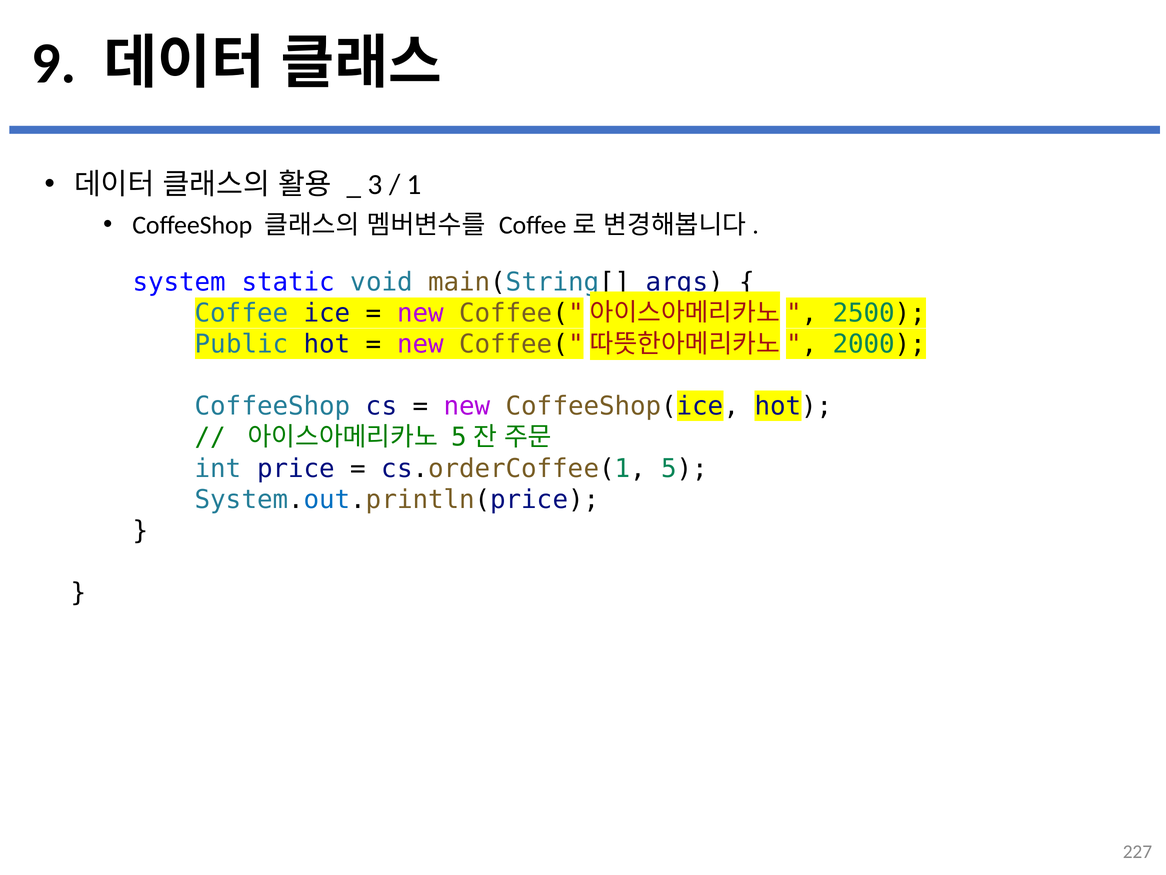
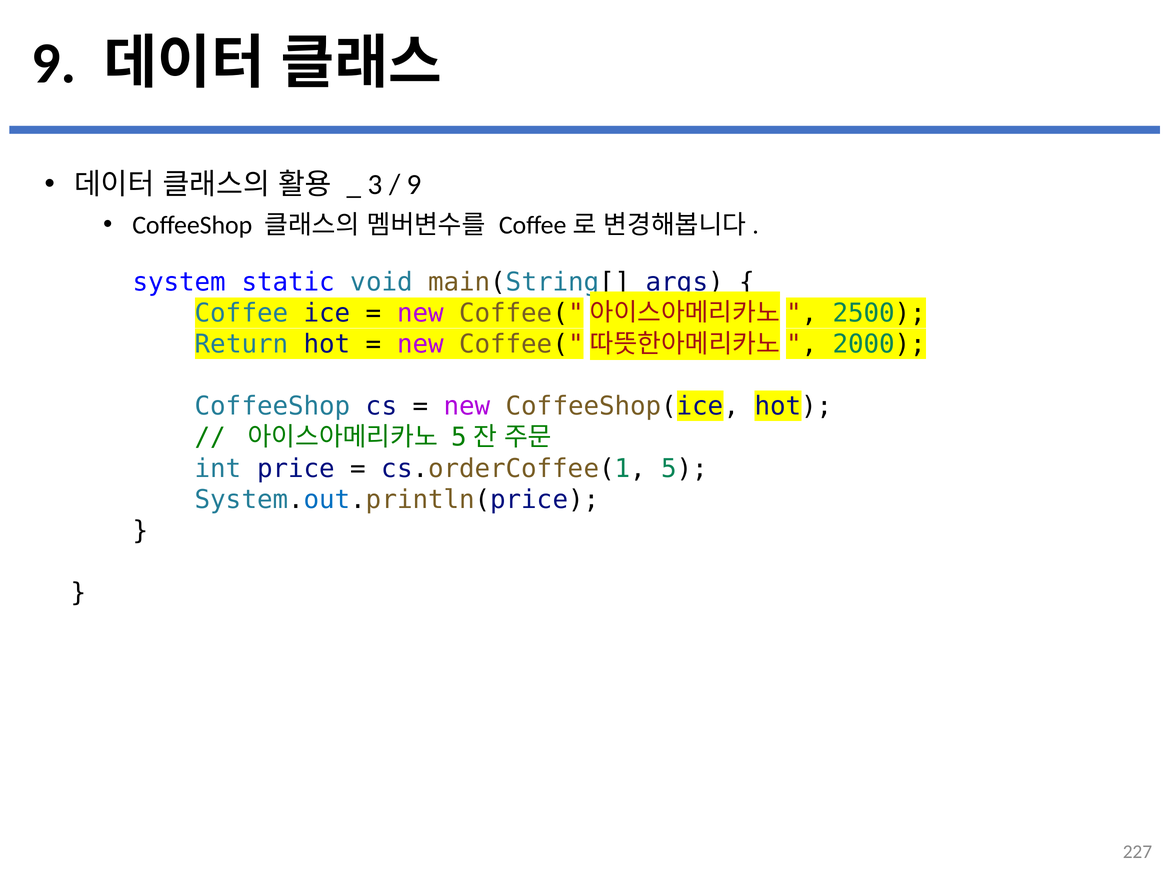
1: 1 -> 9 (414, 184)
Public: Public -> Return (242, 344)
